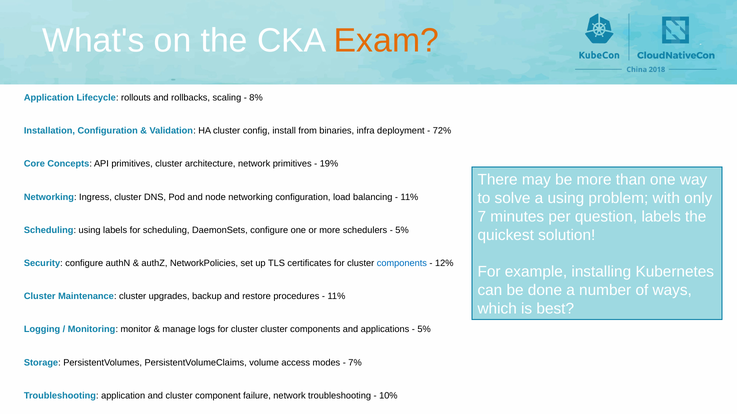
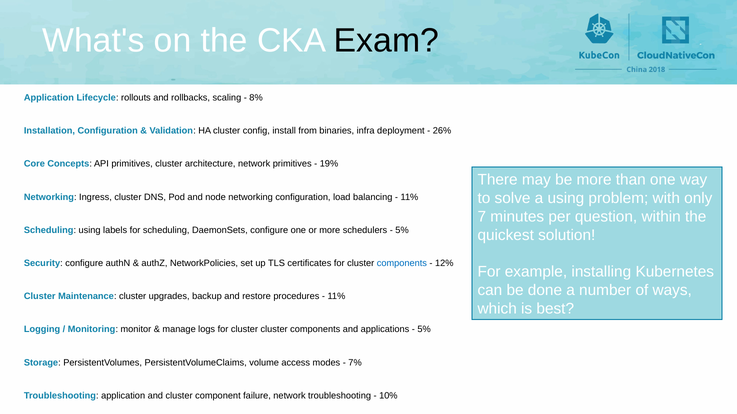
Exam colour: orange -> black (386, 41)
72%: 72% -> 26% (442, 131)
question labels: labels -> within (661, 217)
